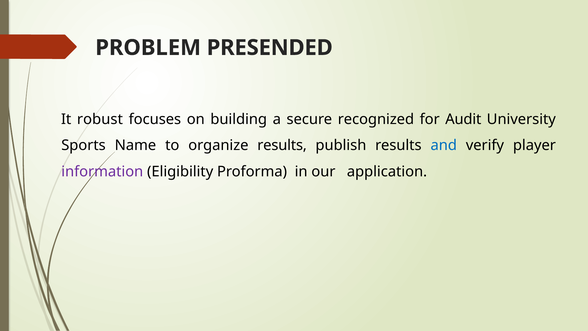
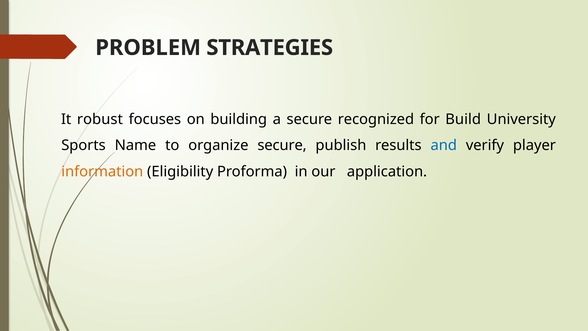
PRESENDED: PRESENDED -> STRATEGIES (270, 48)
Audit: Audit -> Build (463, 119)
organize results: results -> secure (282, 145)
information colour: purple -> orange (102, 171)
